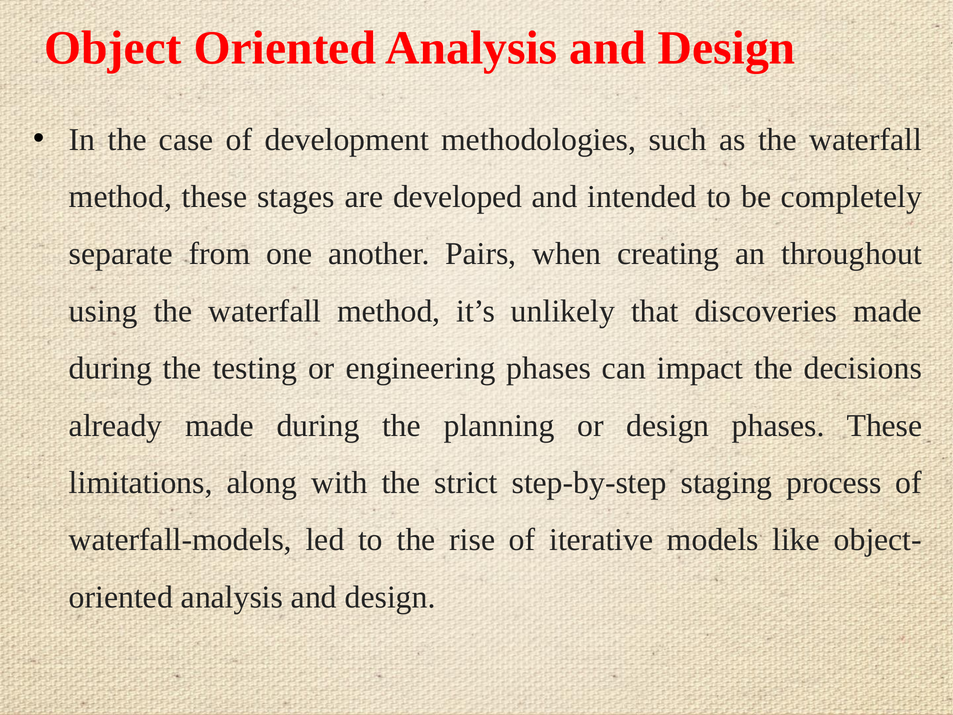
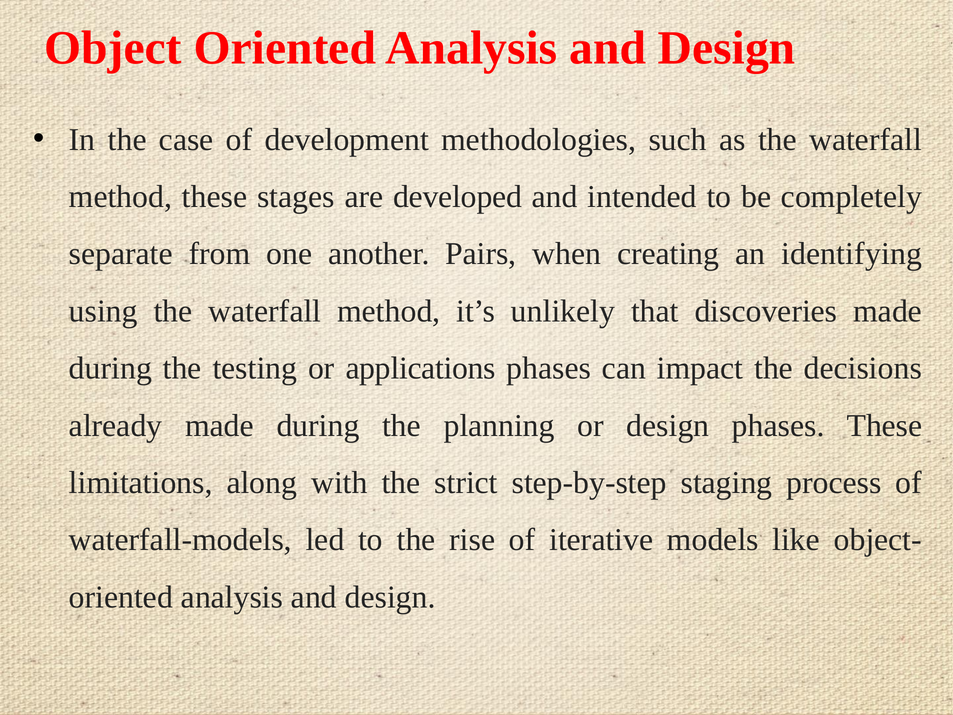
throughout: throughout -> identifying (852, 254)
engineering: engineering -> applications (421, 368)
